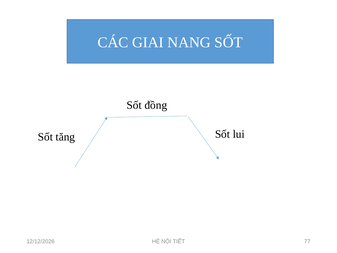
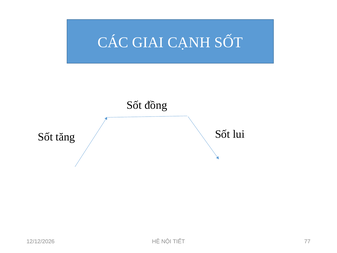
NANG: NANG -> CẠNH (189, 42)
